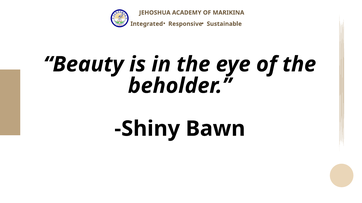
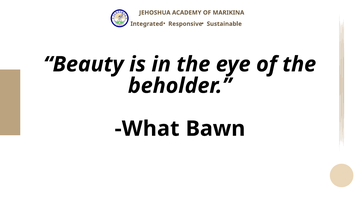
Shiny: Shiny -> What (147, 129)
